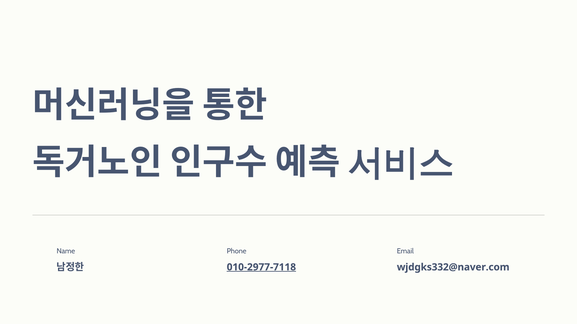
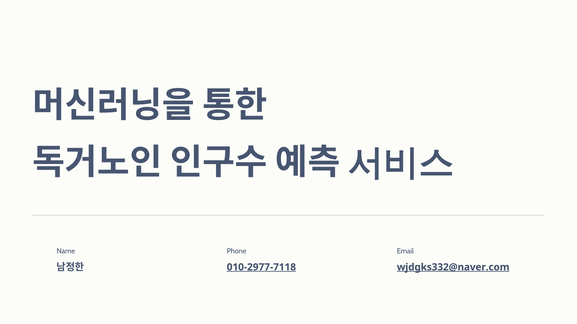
wjdgks332@naver.com underline: none -> present (453, 268)
